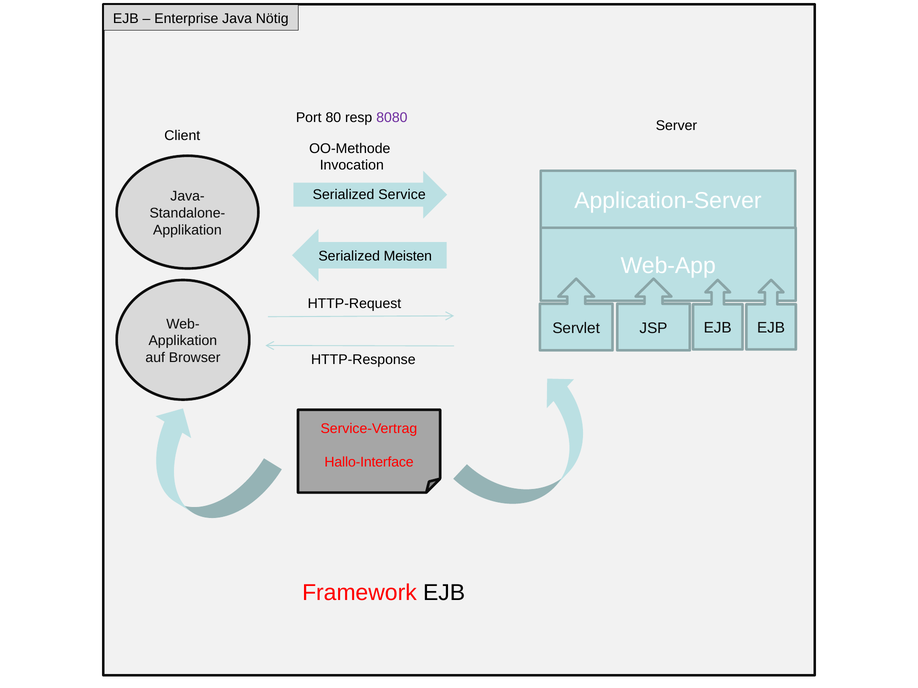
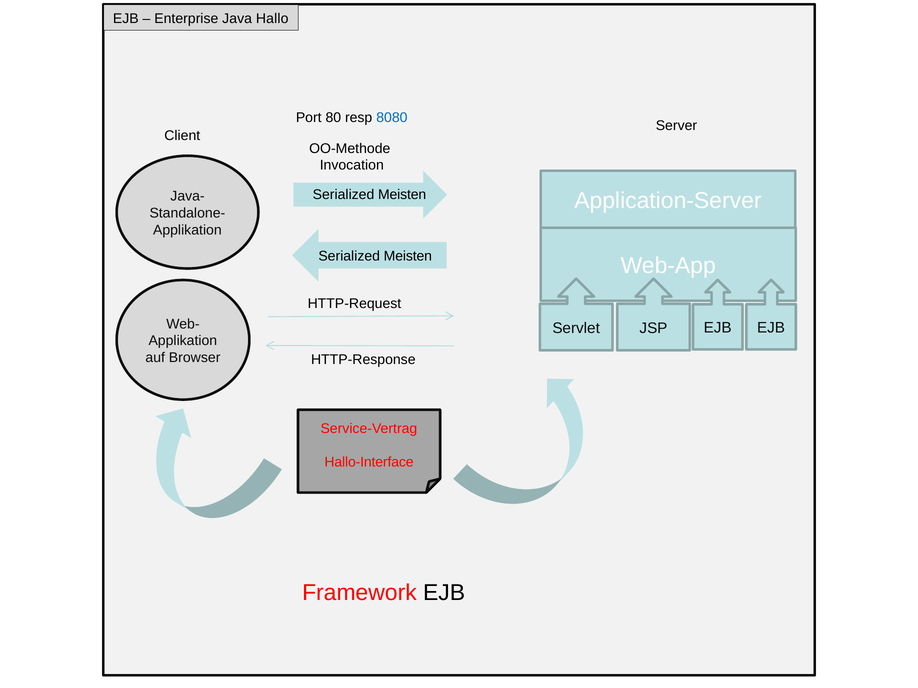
Nötig: Nötig -> Hallo (272, 18)
8080 colour: purple -> blue (392, 118)
Service: Service -> Meisten (402, 195)
